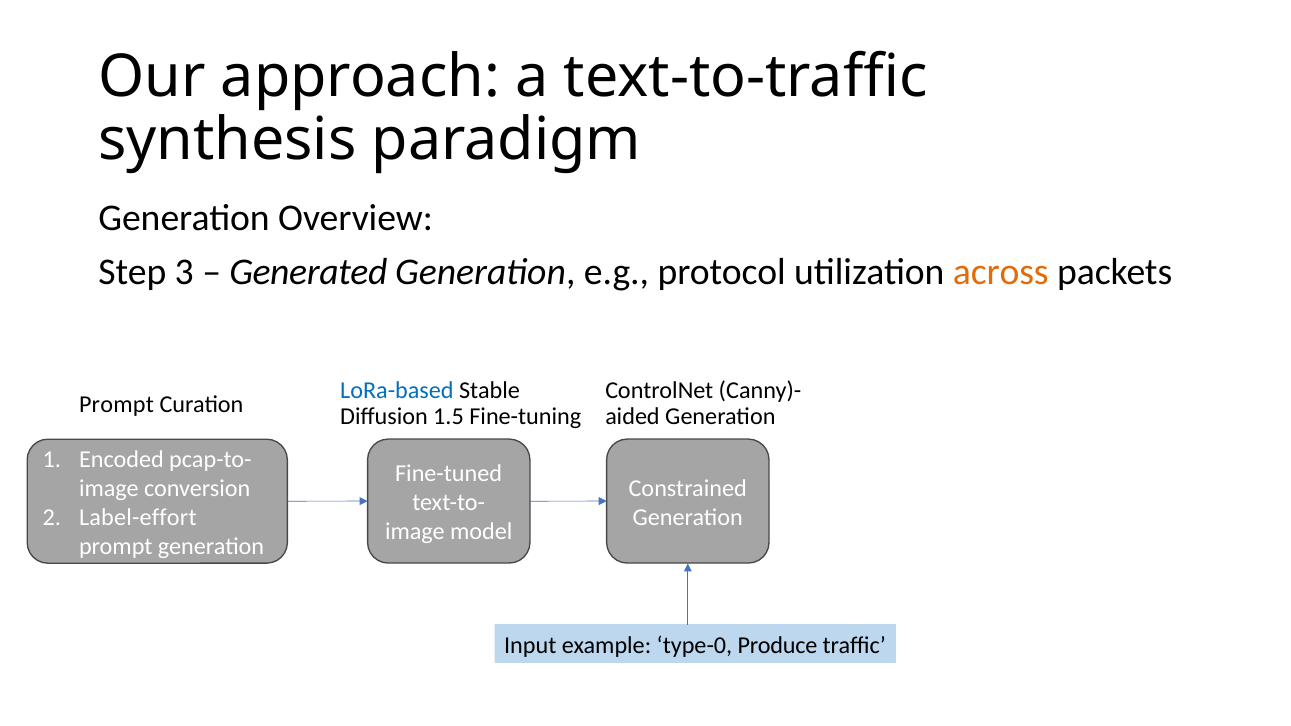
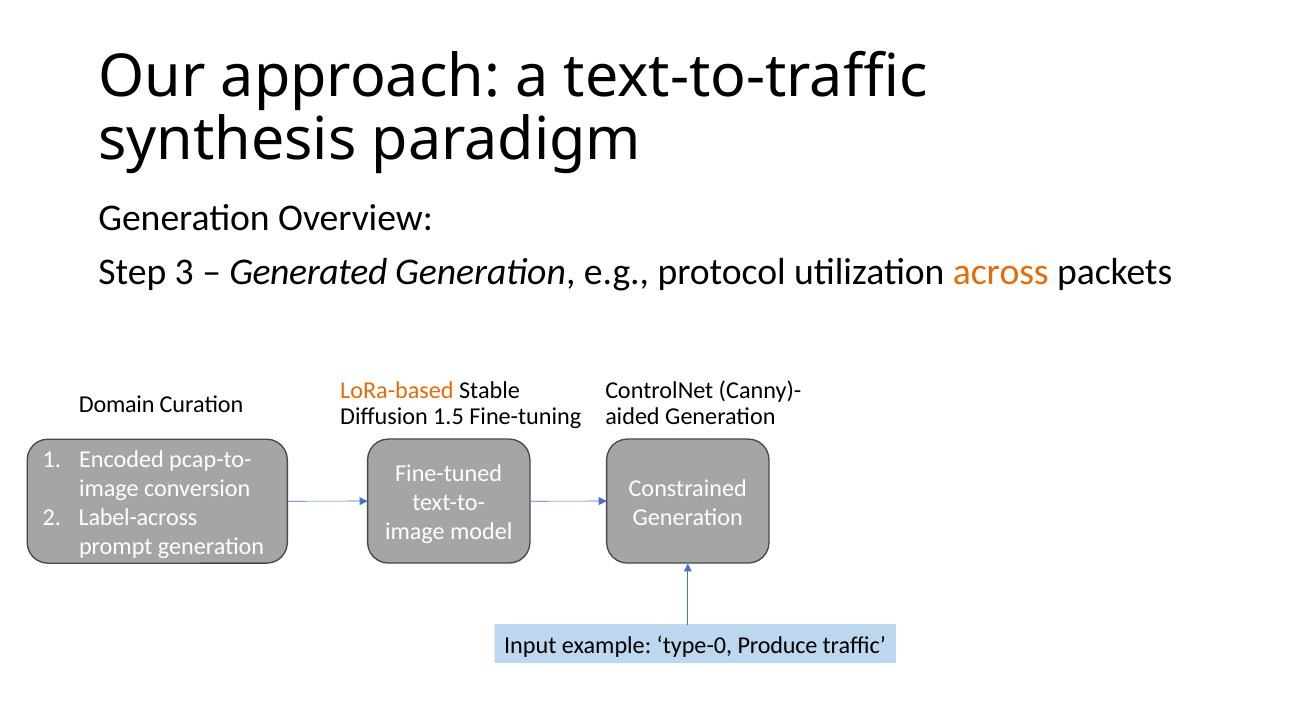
LoRa-based colour: blue -> orange (397, 391)
Prompt: Prompt -> Domain (117, 405)
Label-effort: Label-effort -> Label-across (138, 517)
